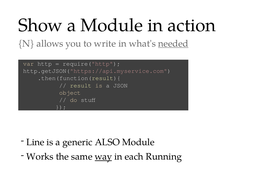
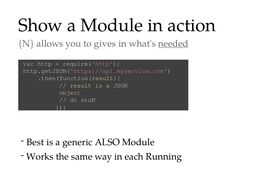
write: write -> gives (105, 43)
Line: Line -> Best (35, 142)
way underline: present -> none (103, 156)
